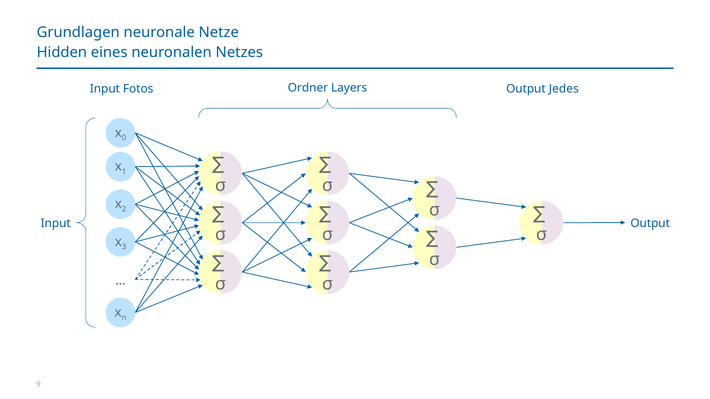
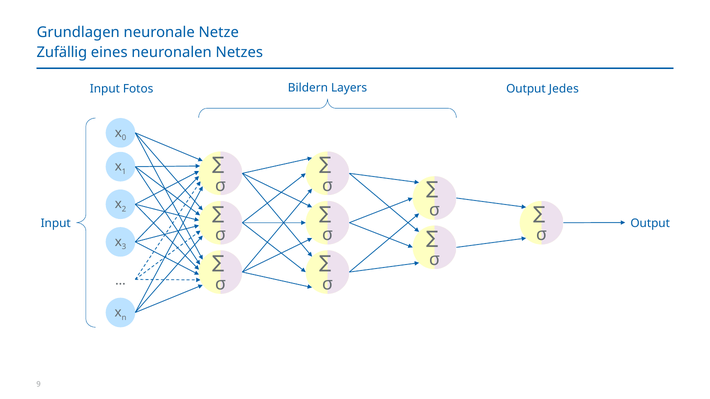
Hidden: Hidden -> Zufällig (62, 52)
Ordner: Ordner -> Bildern (308, 88)
